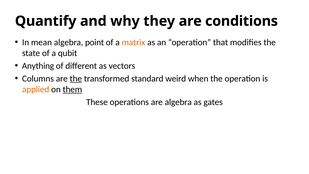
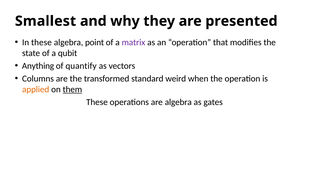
Quantify: Quantify -> Smallest (46, 21)
conditions: conditions -> presented (241, 21)
In mean: mean -> these (41, 42)
matrix colour: orange -> purple (133, 42)
different: different -> quantify (81, 66)
the underline: present -> none (76, 78)
